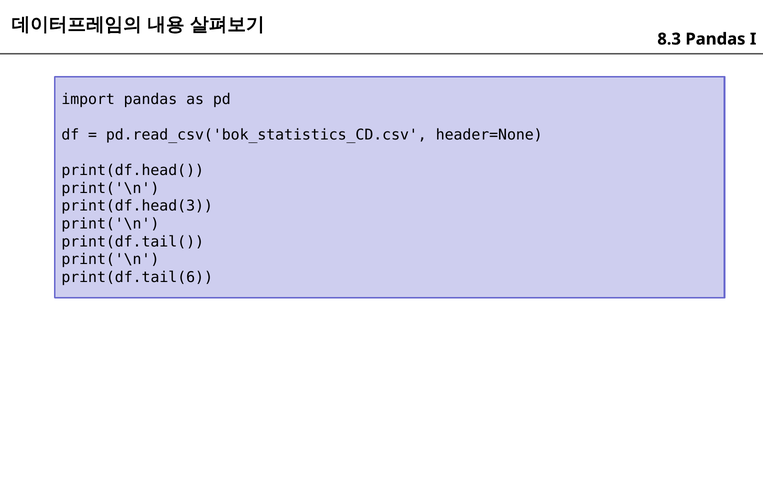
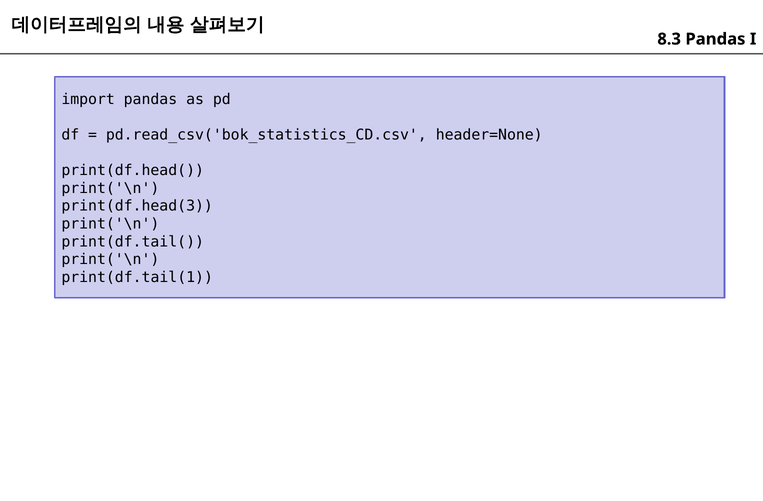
print(df.tail(6: print(df.tail(6 -> print(df.tail(1 (137, 277)
